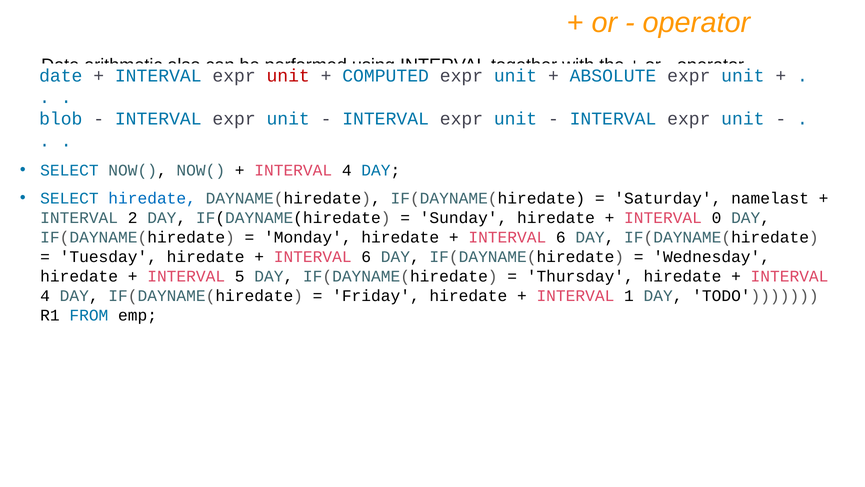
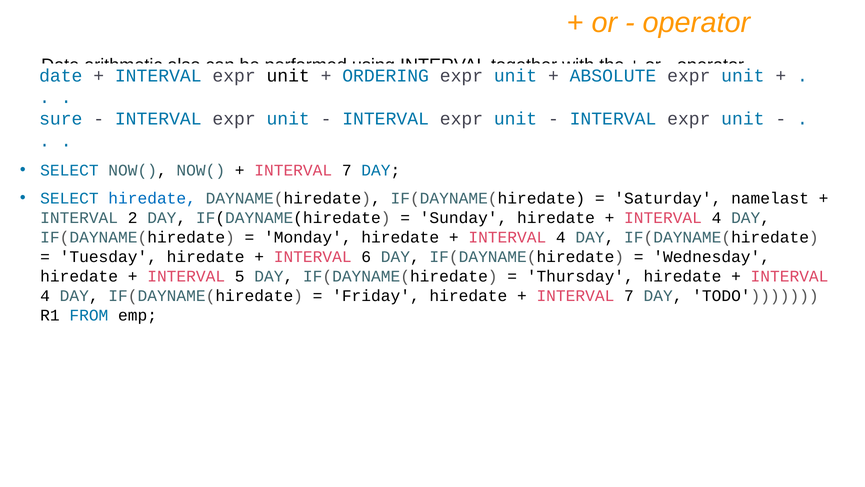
unit colour: red -> black (288, 76)
COMPUTED: COMPUTED -> ORDERING (386, 76)
blob: blob -> sure (61, 119)
4: 4 -> 7 (347, 170)
0: 0 -> 4 (717, 218)
6: 6 -> 4 (561, 237)
1: 1 -> 7 (629, 295)
